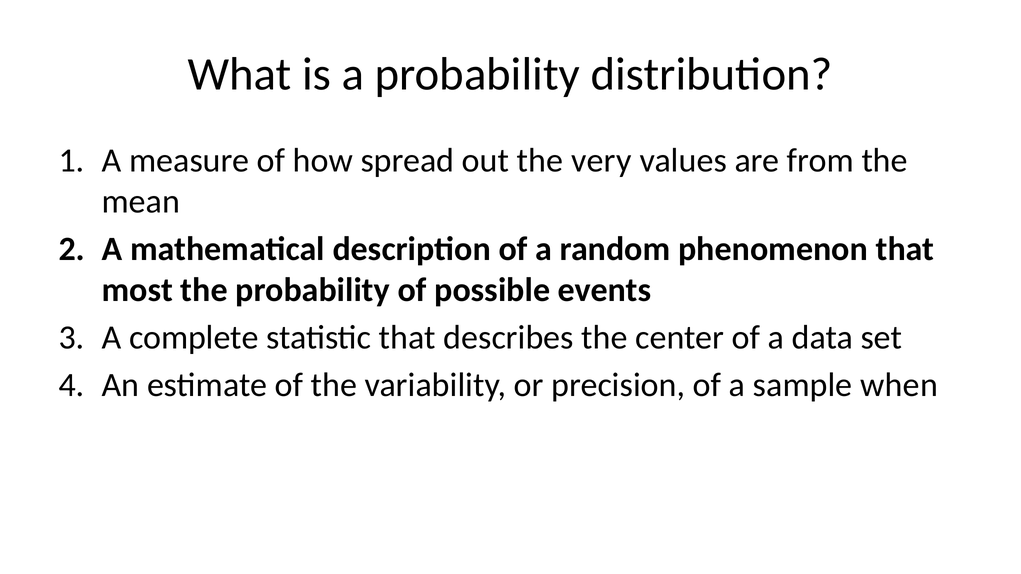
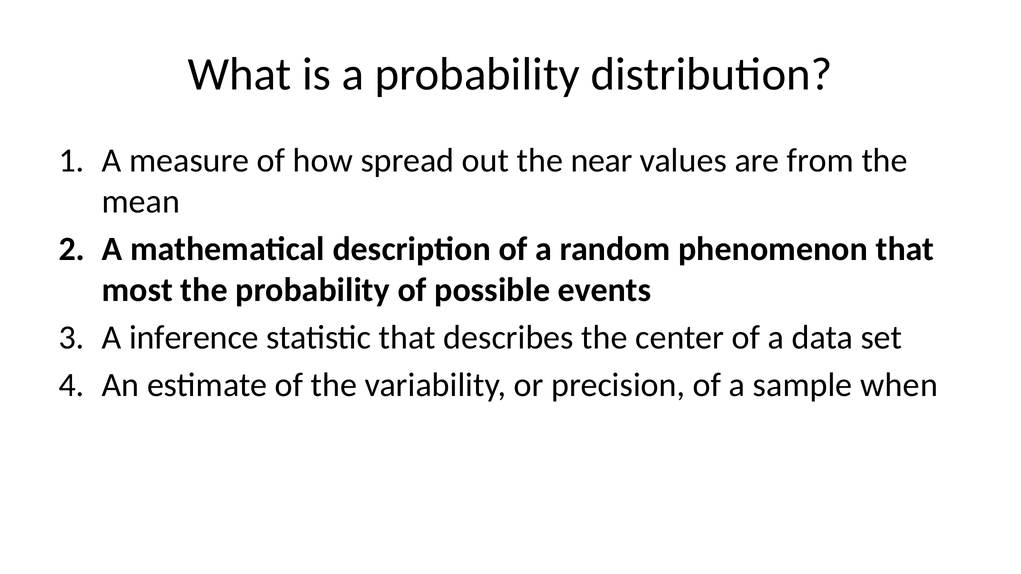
very: very -> near (602, 161)
complete: complete -> inference (194, 338)
